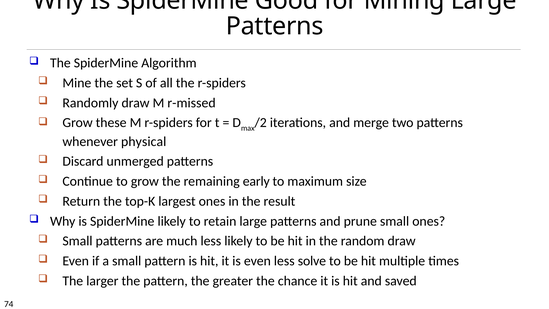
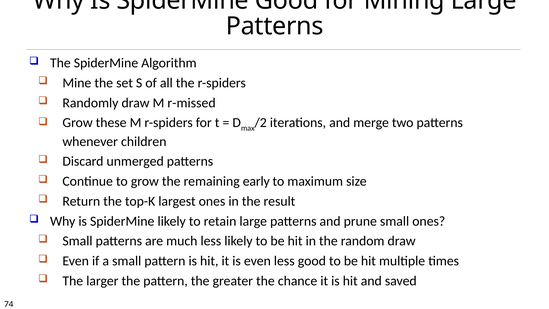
physical: physical -> children (144, 141)
less solve: solve -> good (312, 261)
